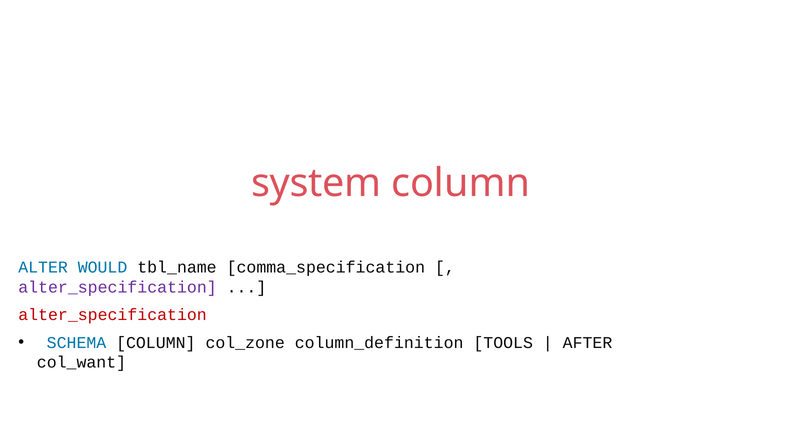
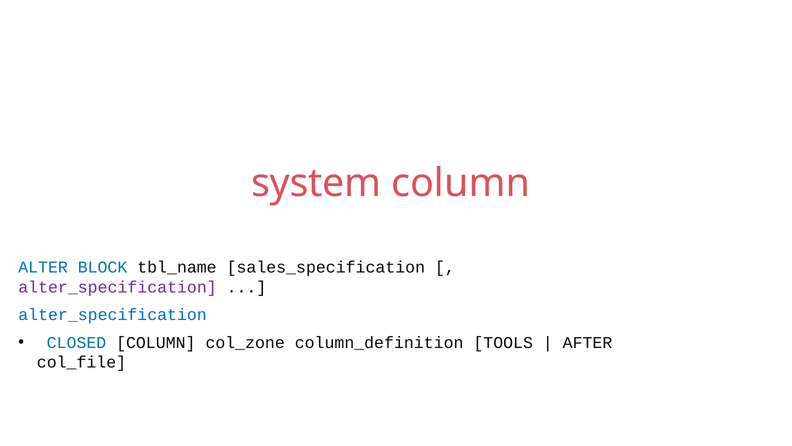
WOULD: WOULD -> BLOCK (103, 267)
comma_specification: comma_specification -> sales_specification (326, 267)
alter_specification colour: red -> blue (113, 315)
SCHEMA: SCHEMA -> CLOSED (77, 342)
col_want: col_want -> col_file (81, 362)
